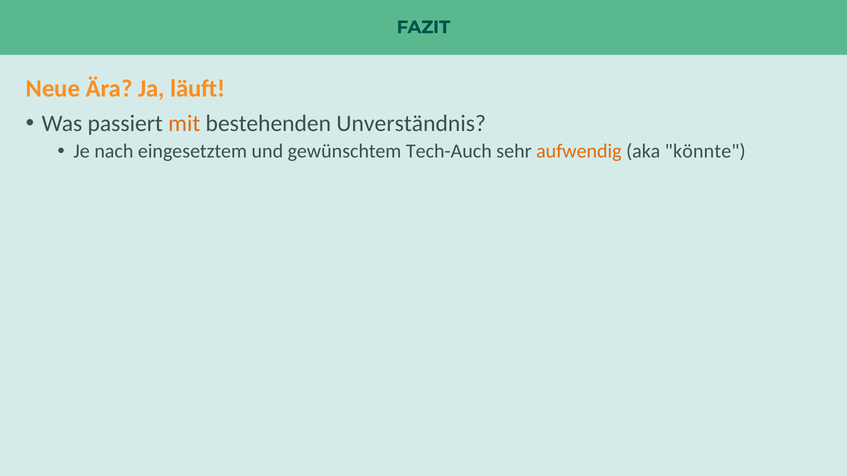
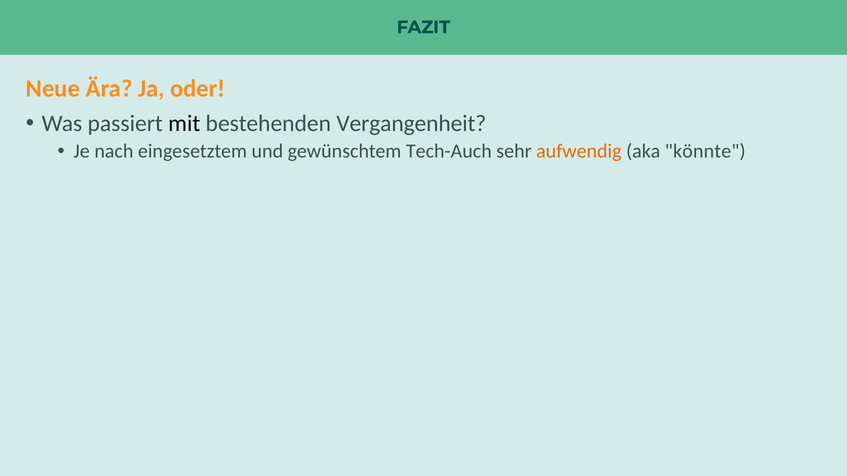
läuft: läuft -> oder (198, 89)
mit colour: orange -> black (184, 124)
Unverständnis: Unverständnis -> Vergangenheit (411, 124)
